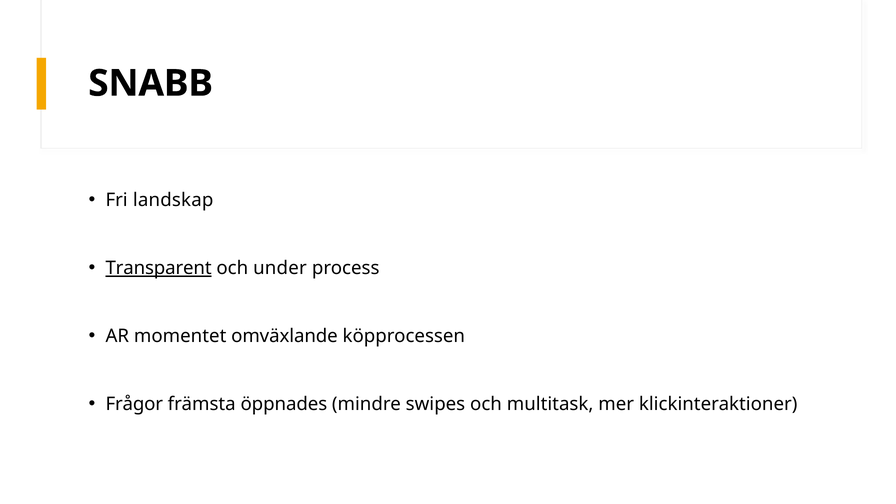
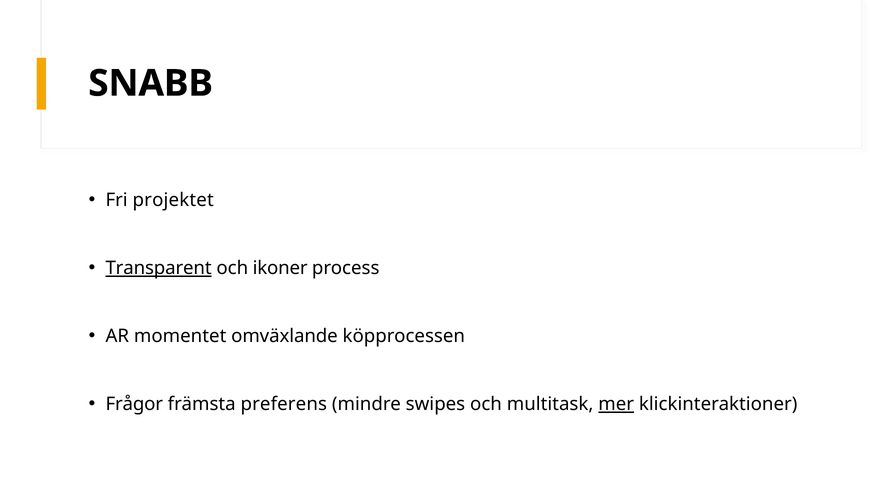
landskap: landskap -> projektet (173, 200)
under: under -> ikoner (280, 268)
öppnades: öppnades -> preferens (284, 404)
mer underline: none -> present (616, 404)
